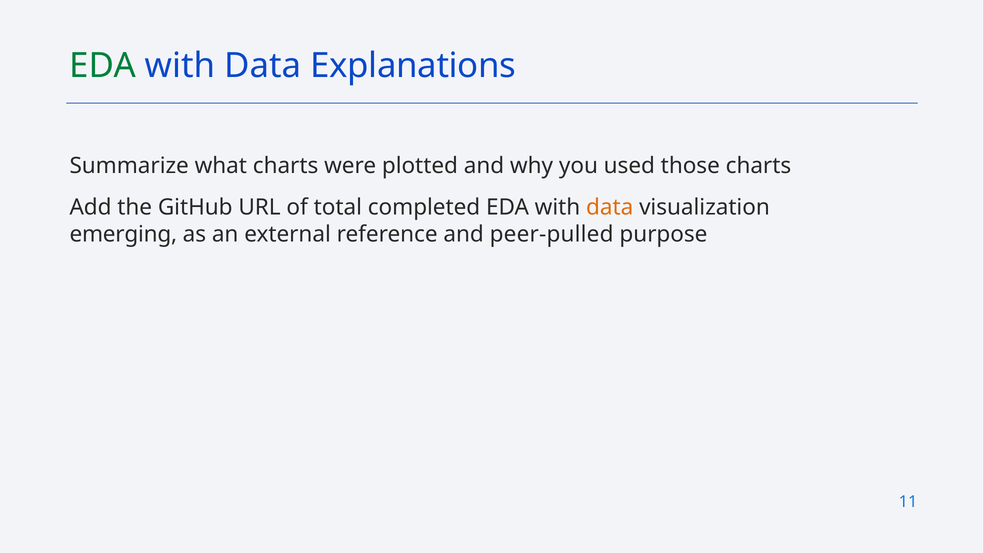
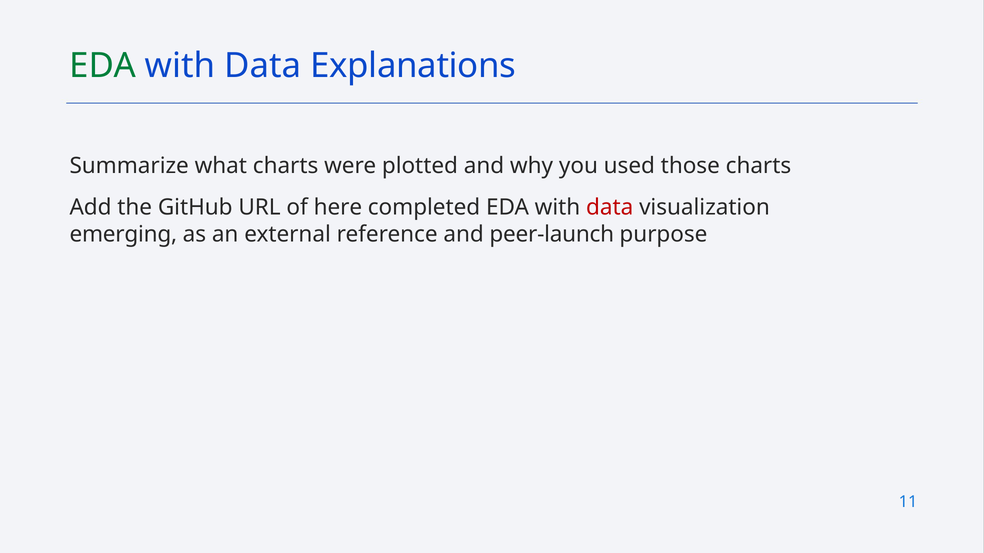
total: total -> here (338, 208)
data colour: orange -> red (610, 208)
peer-pulled: peer-pulled -> peer-launch (552, 235)
